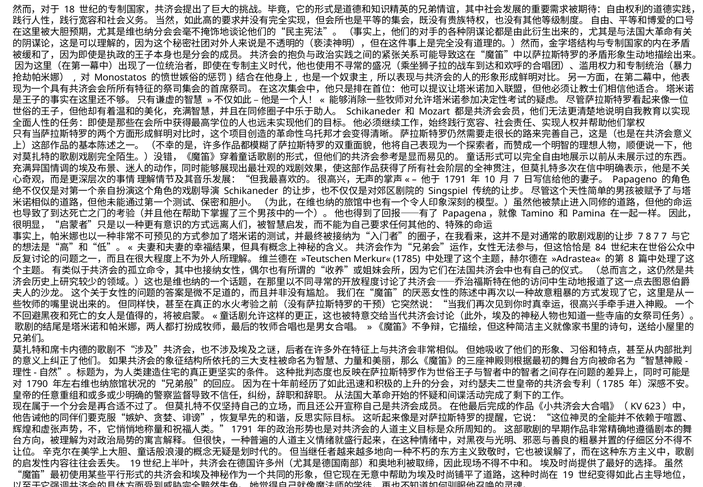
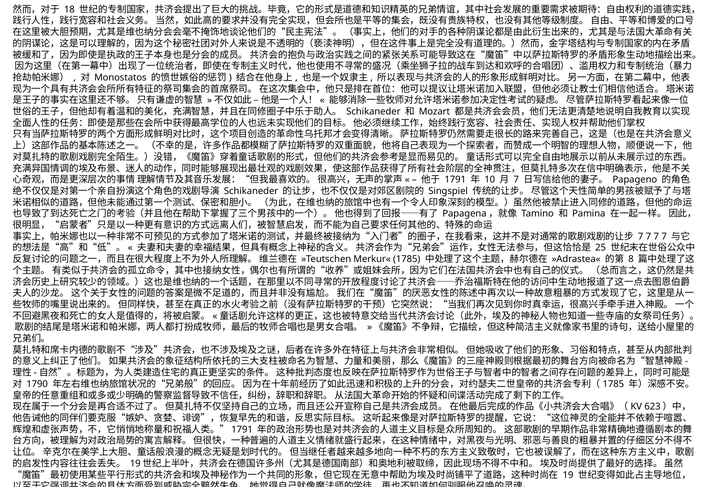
8: 8 -> 7 (648, 236)
84: 84 -> 25 (601, 248)
